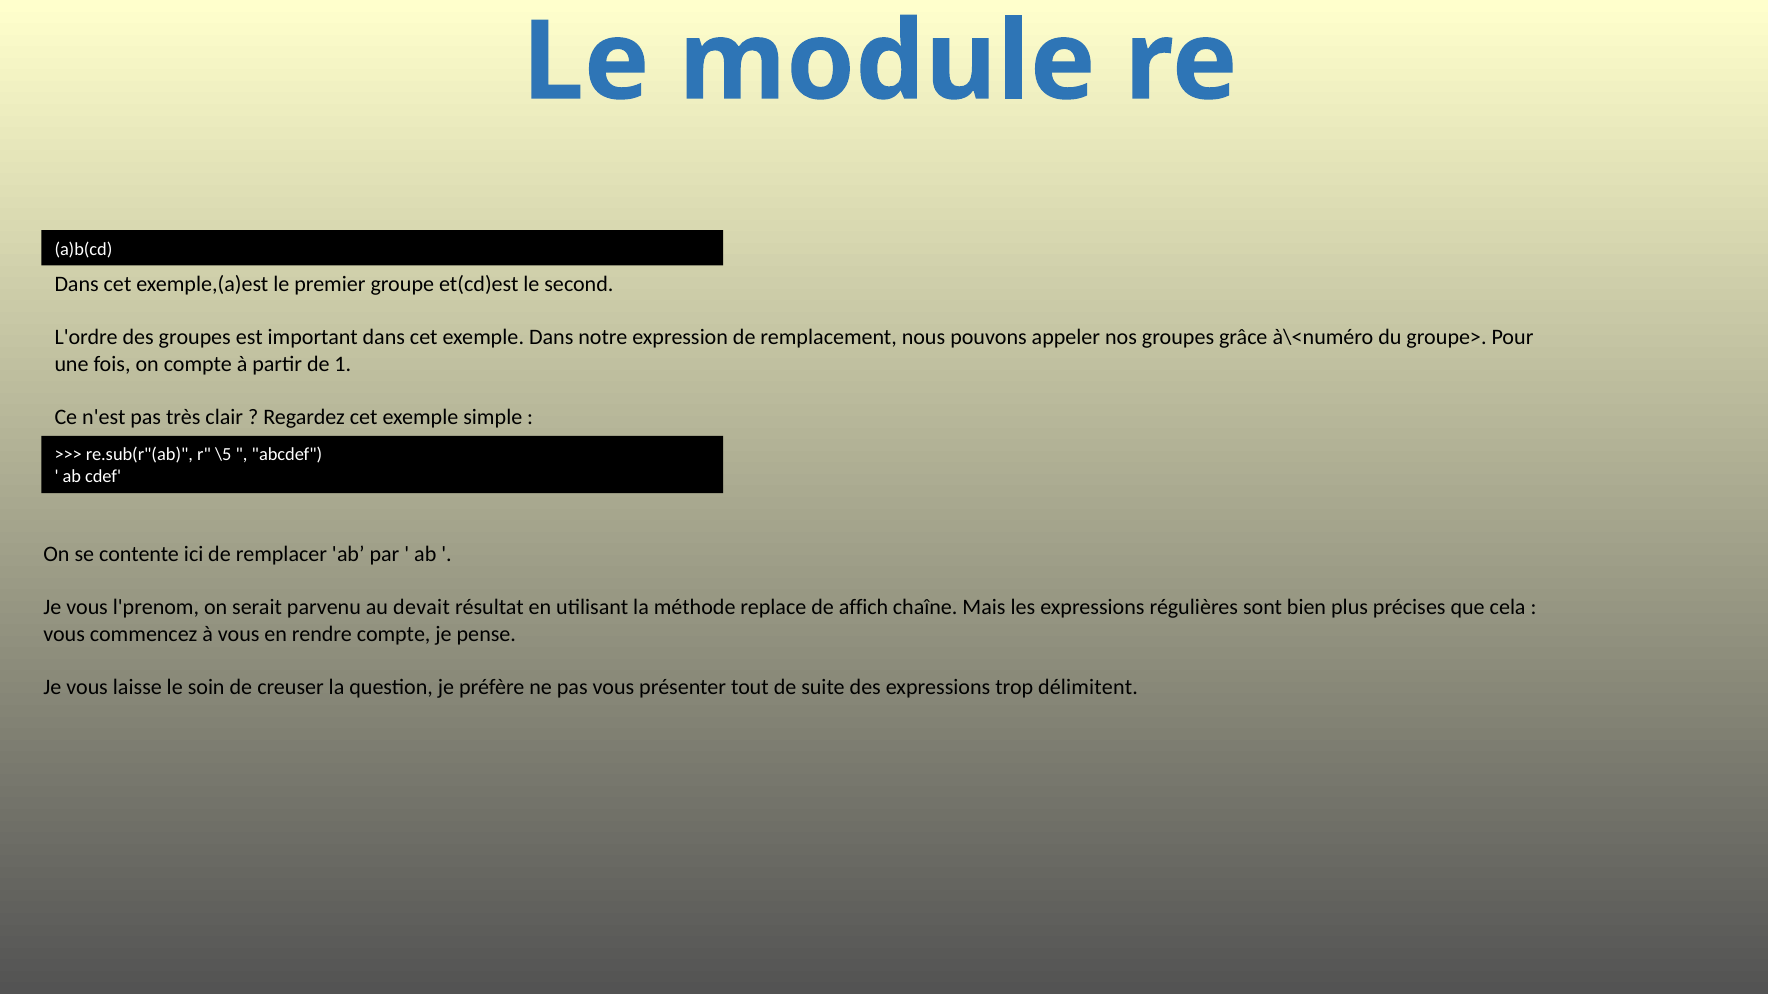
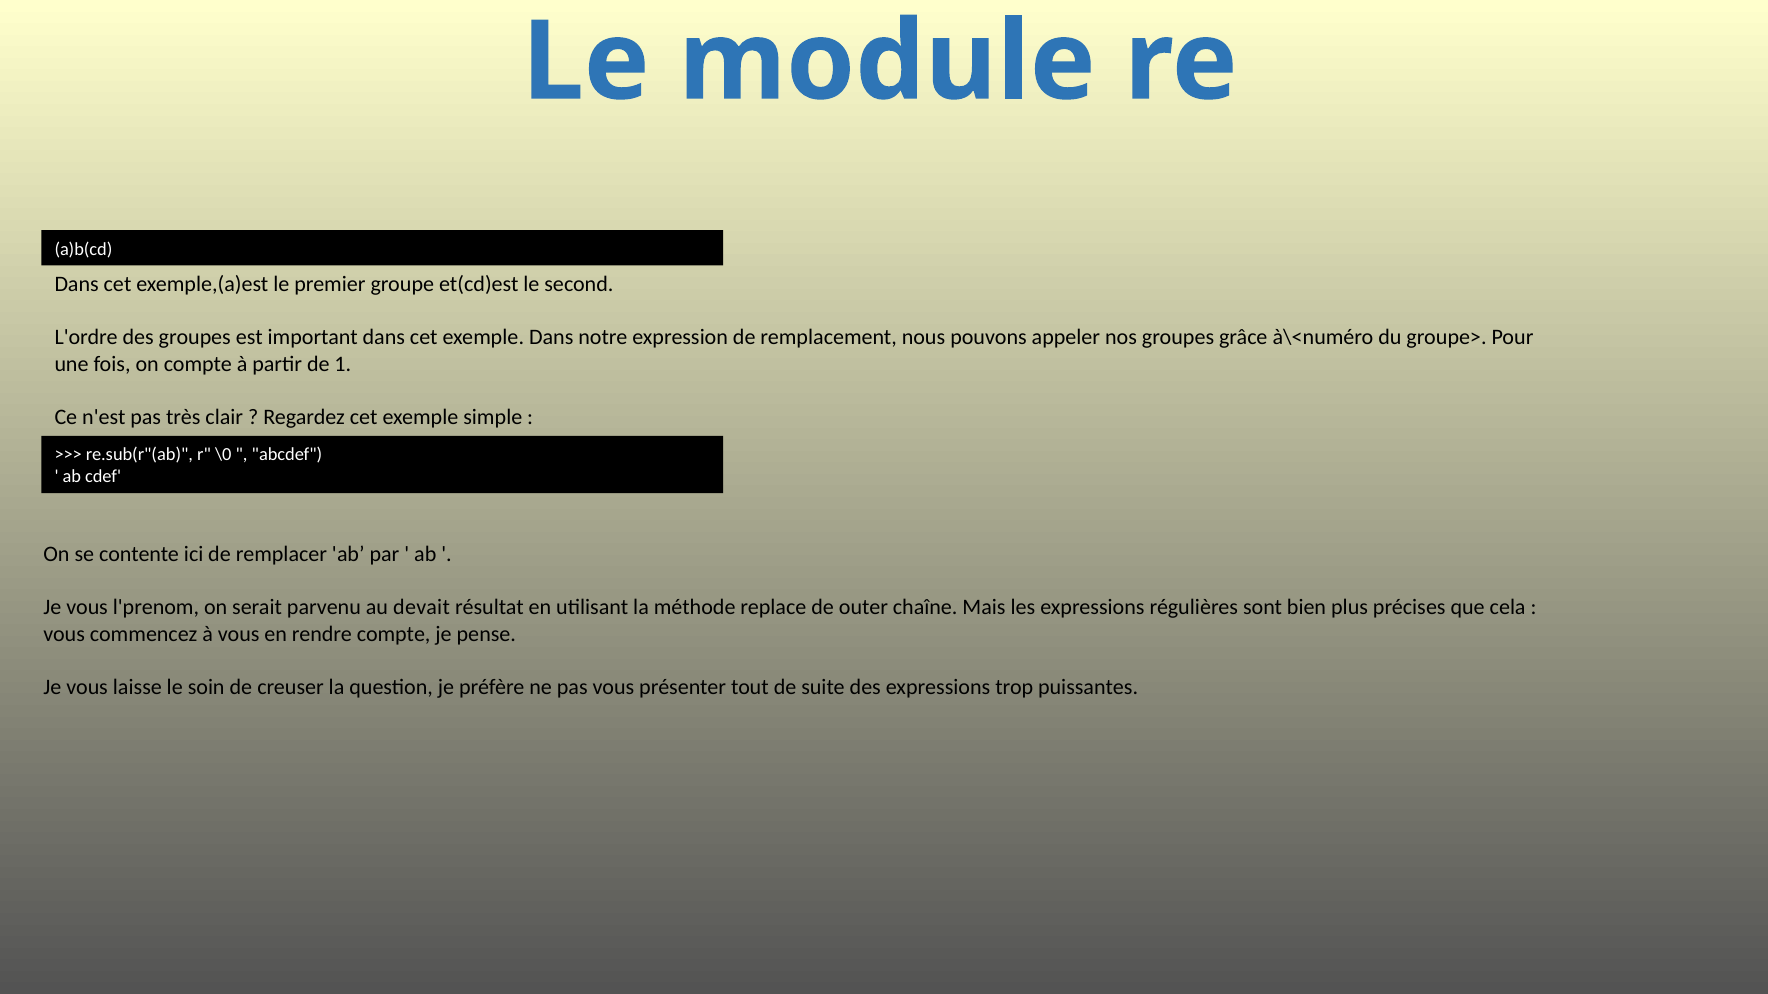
\5: \5 -> \0 (223, 455)
affich: affich -> outer (863, 608)
délimitent: délimitent -> puissantes (1088, 687)
